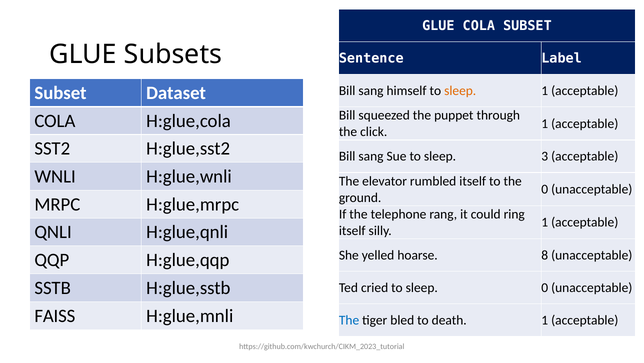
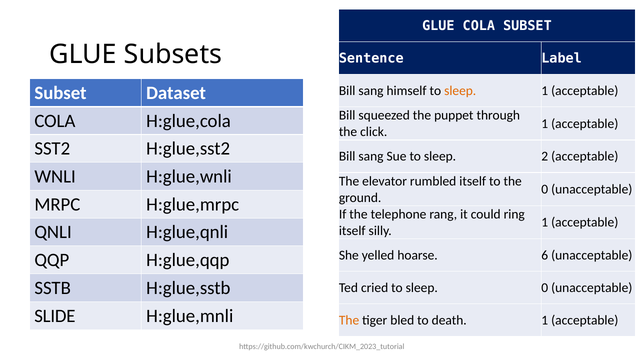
3: 3 -> 2 (545, 156)
8: 8 -> 6 (545, 255)
FAISS: FAISS -> SLIDE (55, 315)
The colour: blue -> orange (349, 320)
